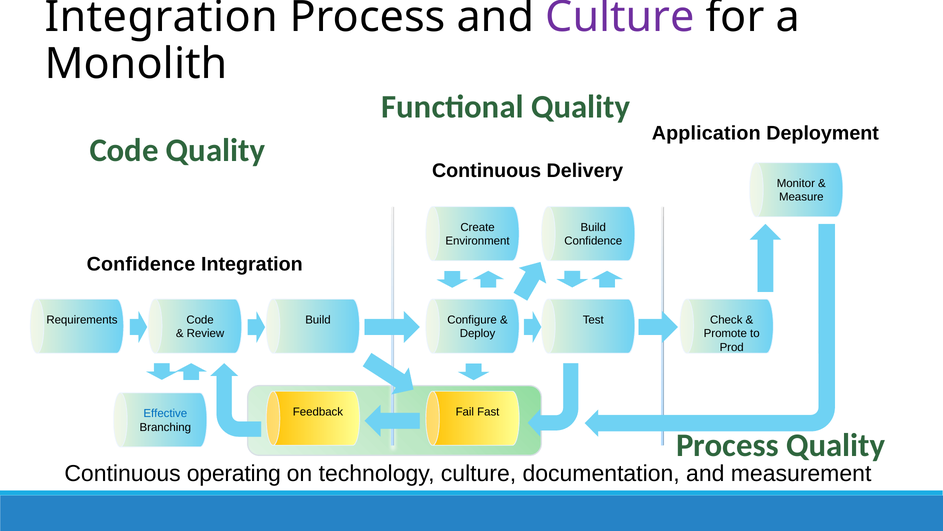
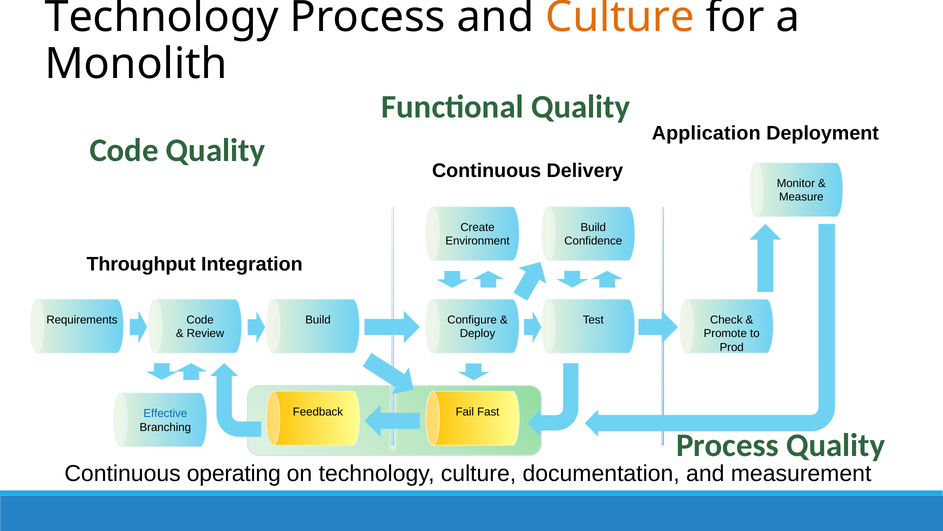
Integration: Integration -> Technology (162, 17)
Culture colour: purple -> orange (620, 17)
Confidence: Confidence -> Throughput (141, 264)
